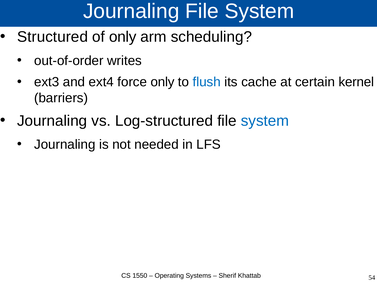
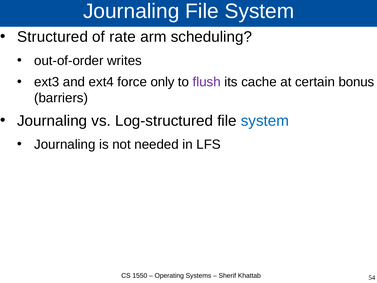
of only: only -> rate (123, 37)
flush colour: blue -> purple (207, 82)
kernel: kernel -> bonus (356, 82)
